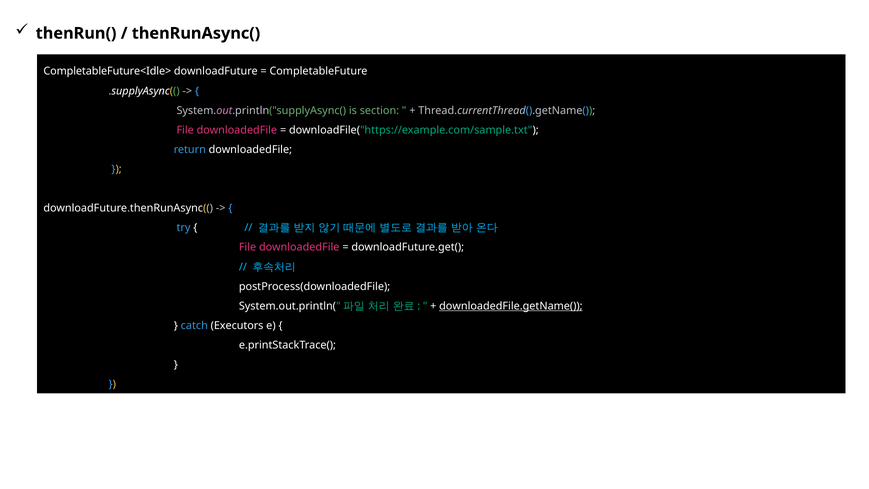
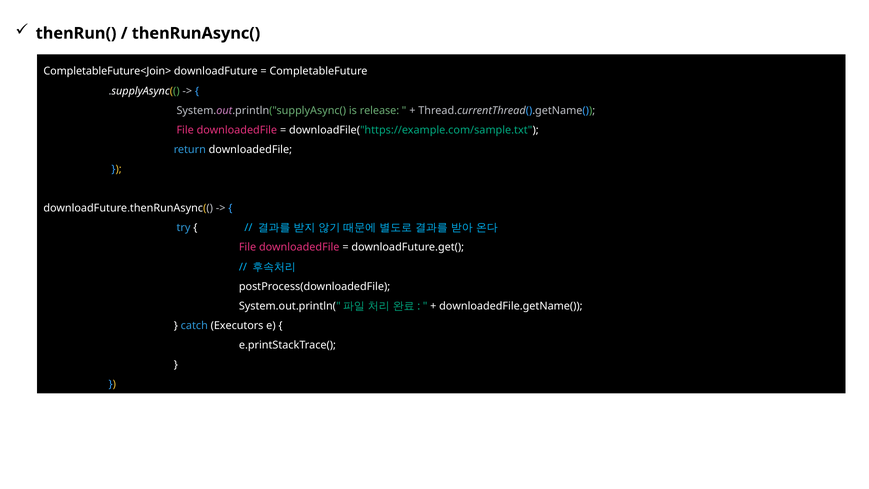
CompletableFuture<Idle>: CompletableFuture<Idle> -> CompletableFuture<Join> (107, 71)
section: section -> release (379, 110)
downloadedFile.getName( underline: present -> none (511, 306)
